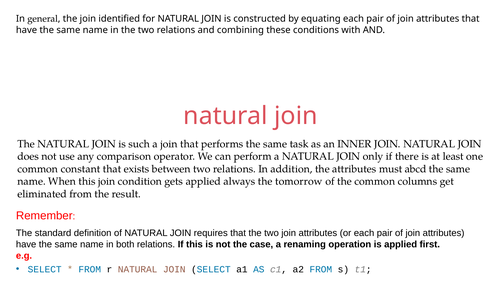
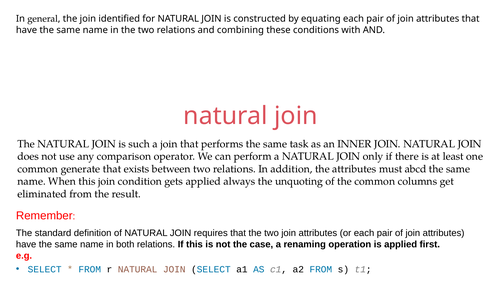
constant: constant -> generate (80, 169)
tomorrow: tomorrow -> unquoting (299, 181)
